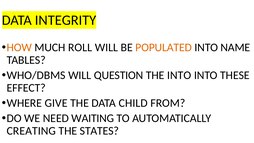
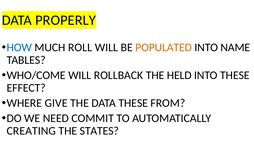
INTEGRITY: INTEGRITY -> PROPERLY (66, 20)
HOW colour: orange -> blue (19, 47)
WHO/DBMS: WHO/DBMS -> WHO/COME (36, 75)
QUESTION: QUESTION -> ROLLBACK (119, 75)
THE INTO: INTO -> HELD (179, 75)
DATA CHILD: CHILD -> THESE (133, 103)
WAITING: WAITING -> COMMIT (93, 118)
